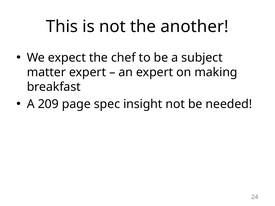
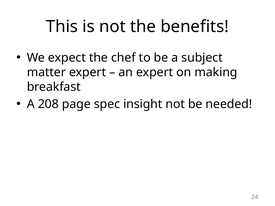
another: another -> benefits (195, 27)
209: 209 -> 208 (48, 104)
